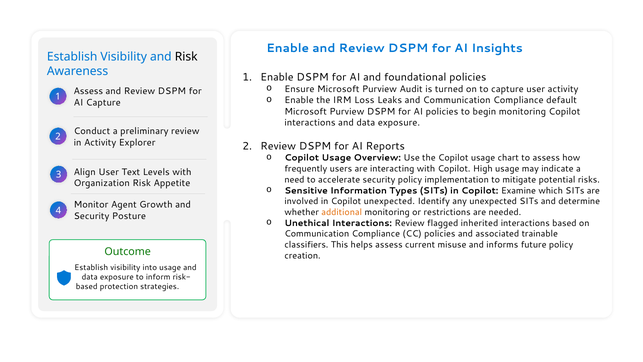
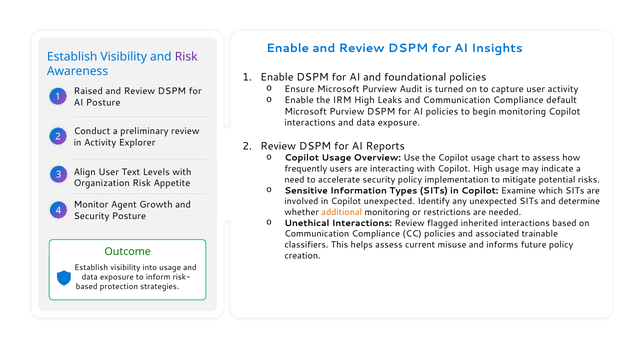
Risk colour: black -> purple (186, 57)
Assess: Assess -> Raised (88, 91)
IRM Loss: Loss -> High (364, 100)
AI Capture: Capture -> Posture (103, 102)
